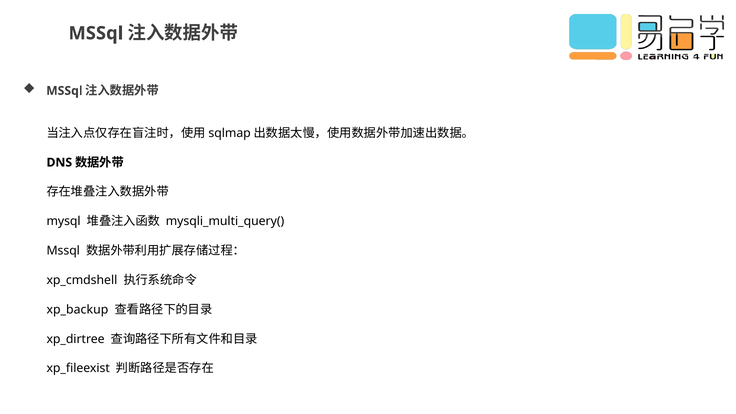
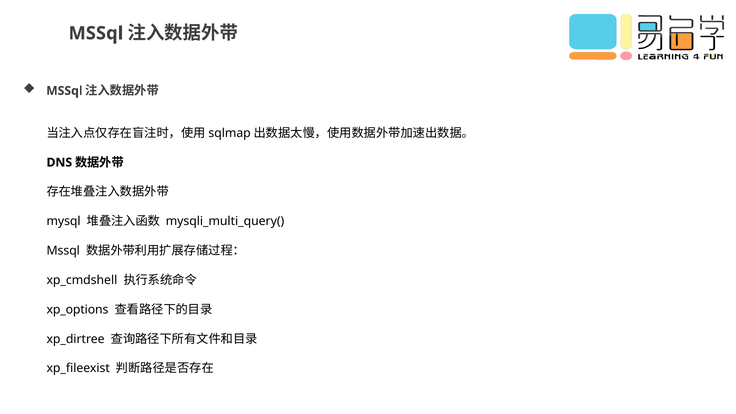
xp_backup: xp_backup -> xp_options (77, 310)
